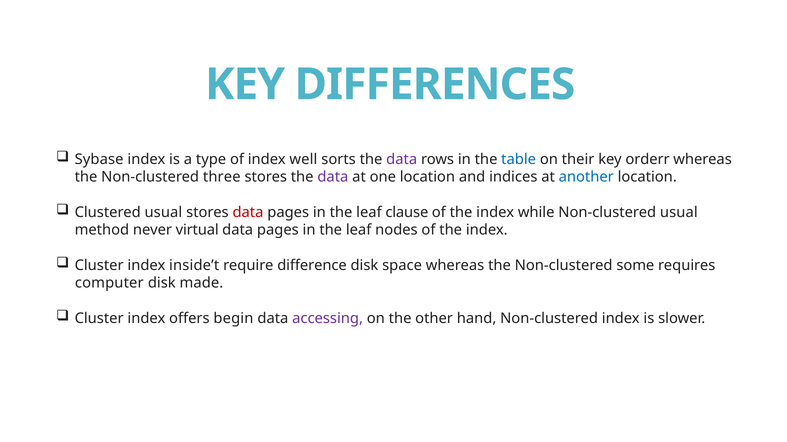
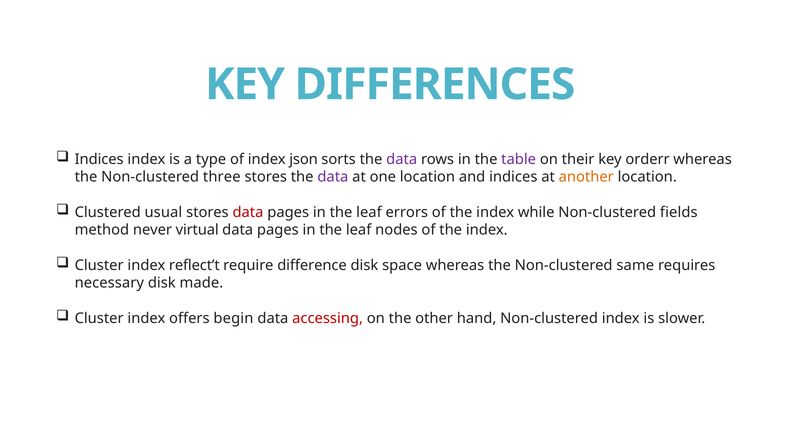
Sybase: Sybase -> Indices (99, 160)
well: well -> json (304, 160)
table colour: blue -> purple (519, 160)
another colour: blue -> orange (586, 177)
clause: clause -> errors (407, 213)
Non-clustered usual: usual -> fields (679, 213)
inside’t: inside’t -> reflect’t (194, 266)
some: some -> same (635, 266)
computer: computer -> necessary (109, 283)
accessing colour: purple -> red (328, 319)
